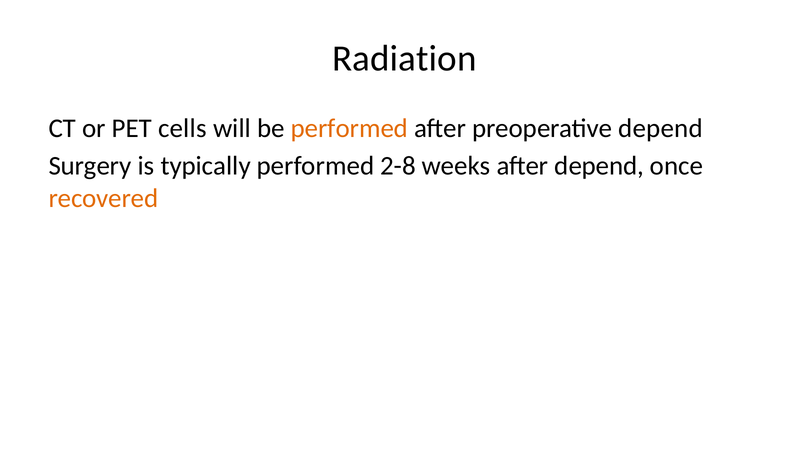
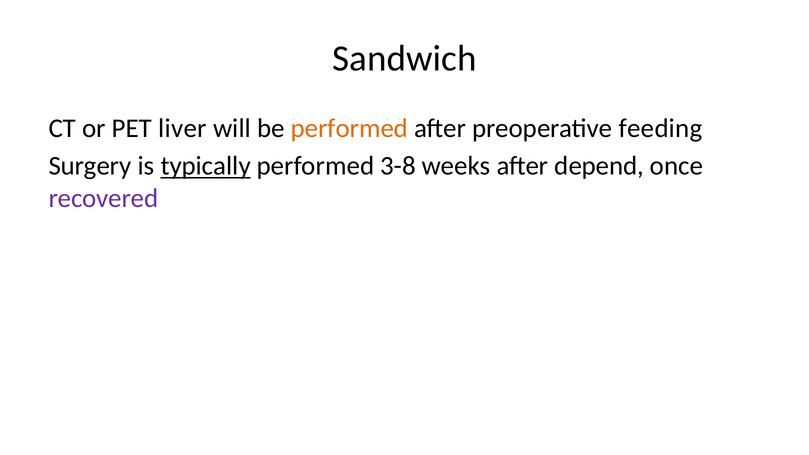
Radiation: Radiation -> Sandwich (404, 59)
cells: cells -> liver (183, 128)
preoperative depend: depend -> feeding (661, 128)
typically underline: none -> present (206, 166)
2-8: 2-8 -> 3-8 (398, 166)
recovered colour: orange -> purple (103, 198)
